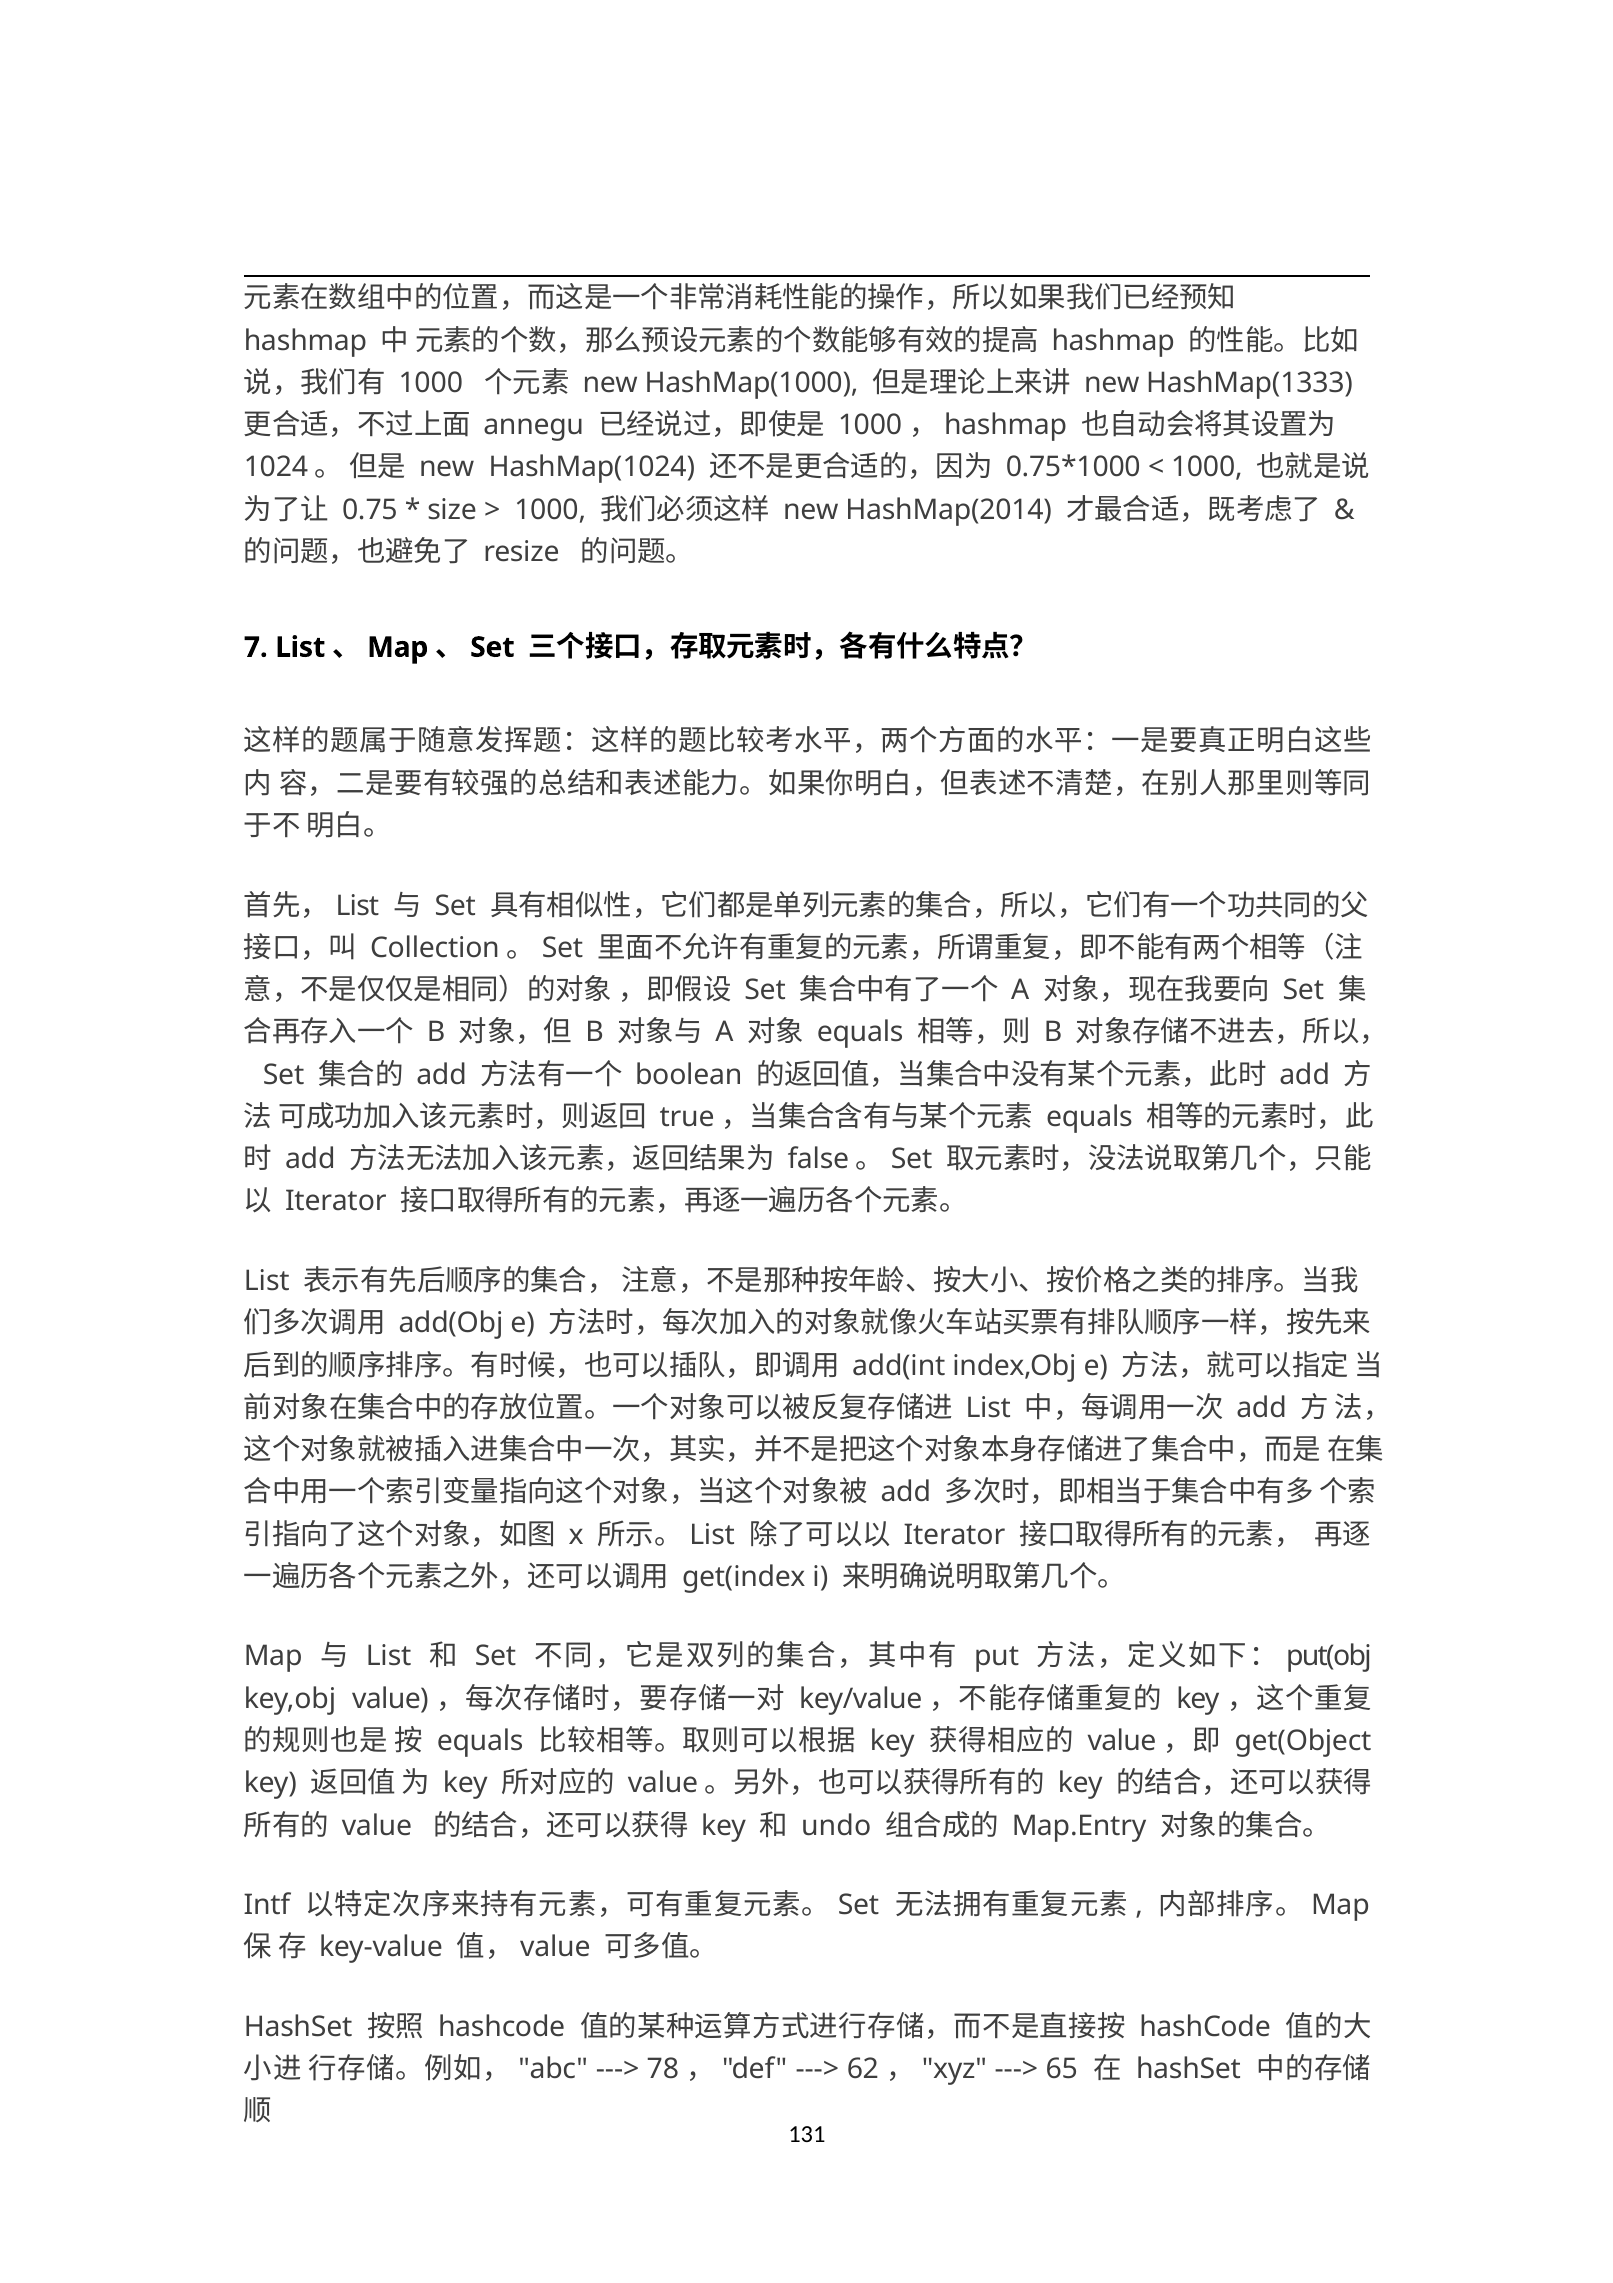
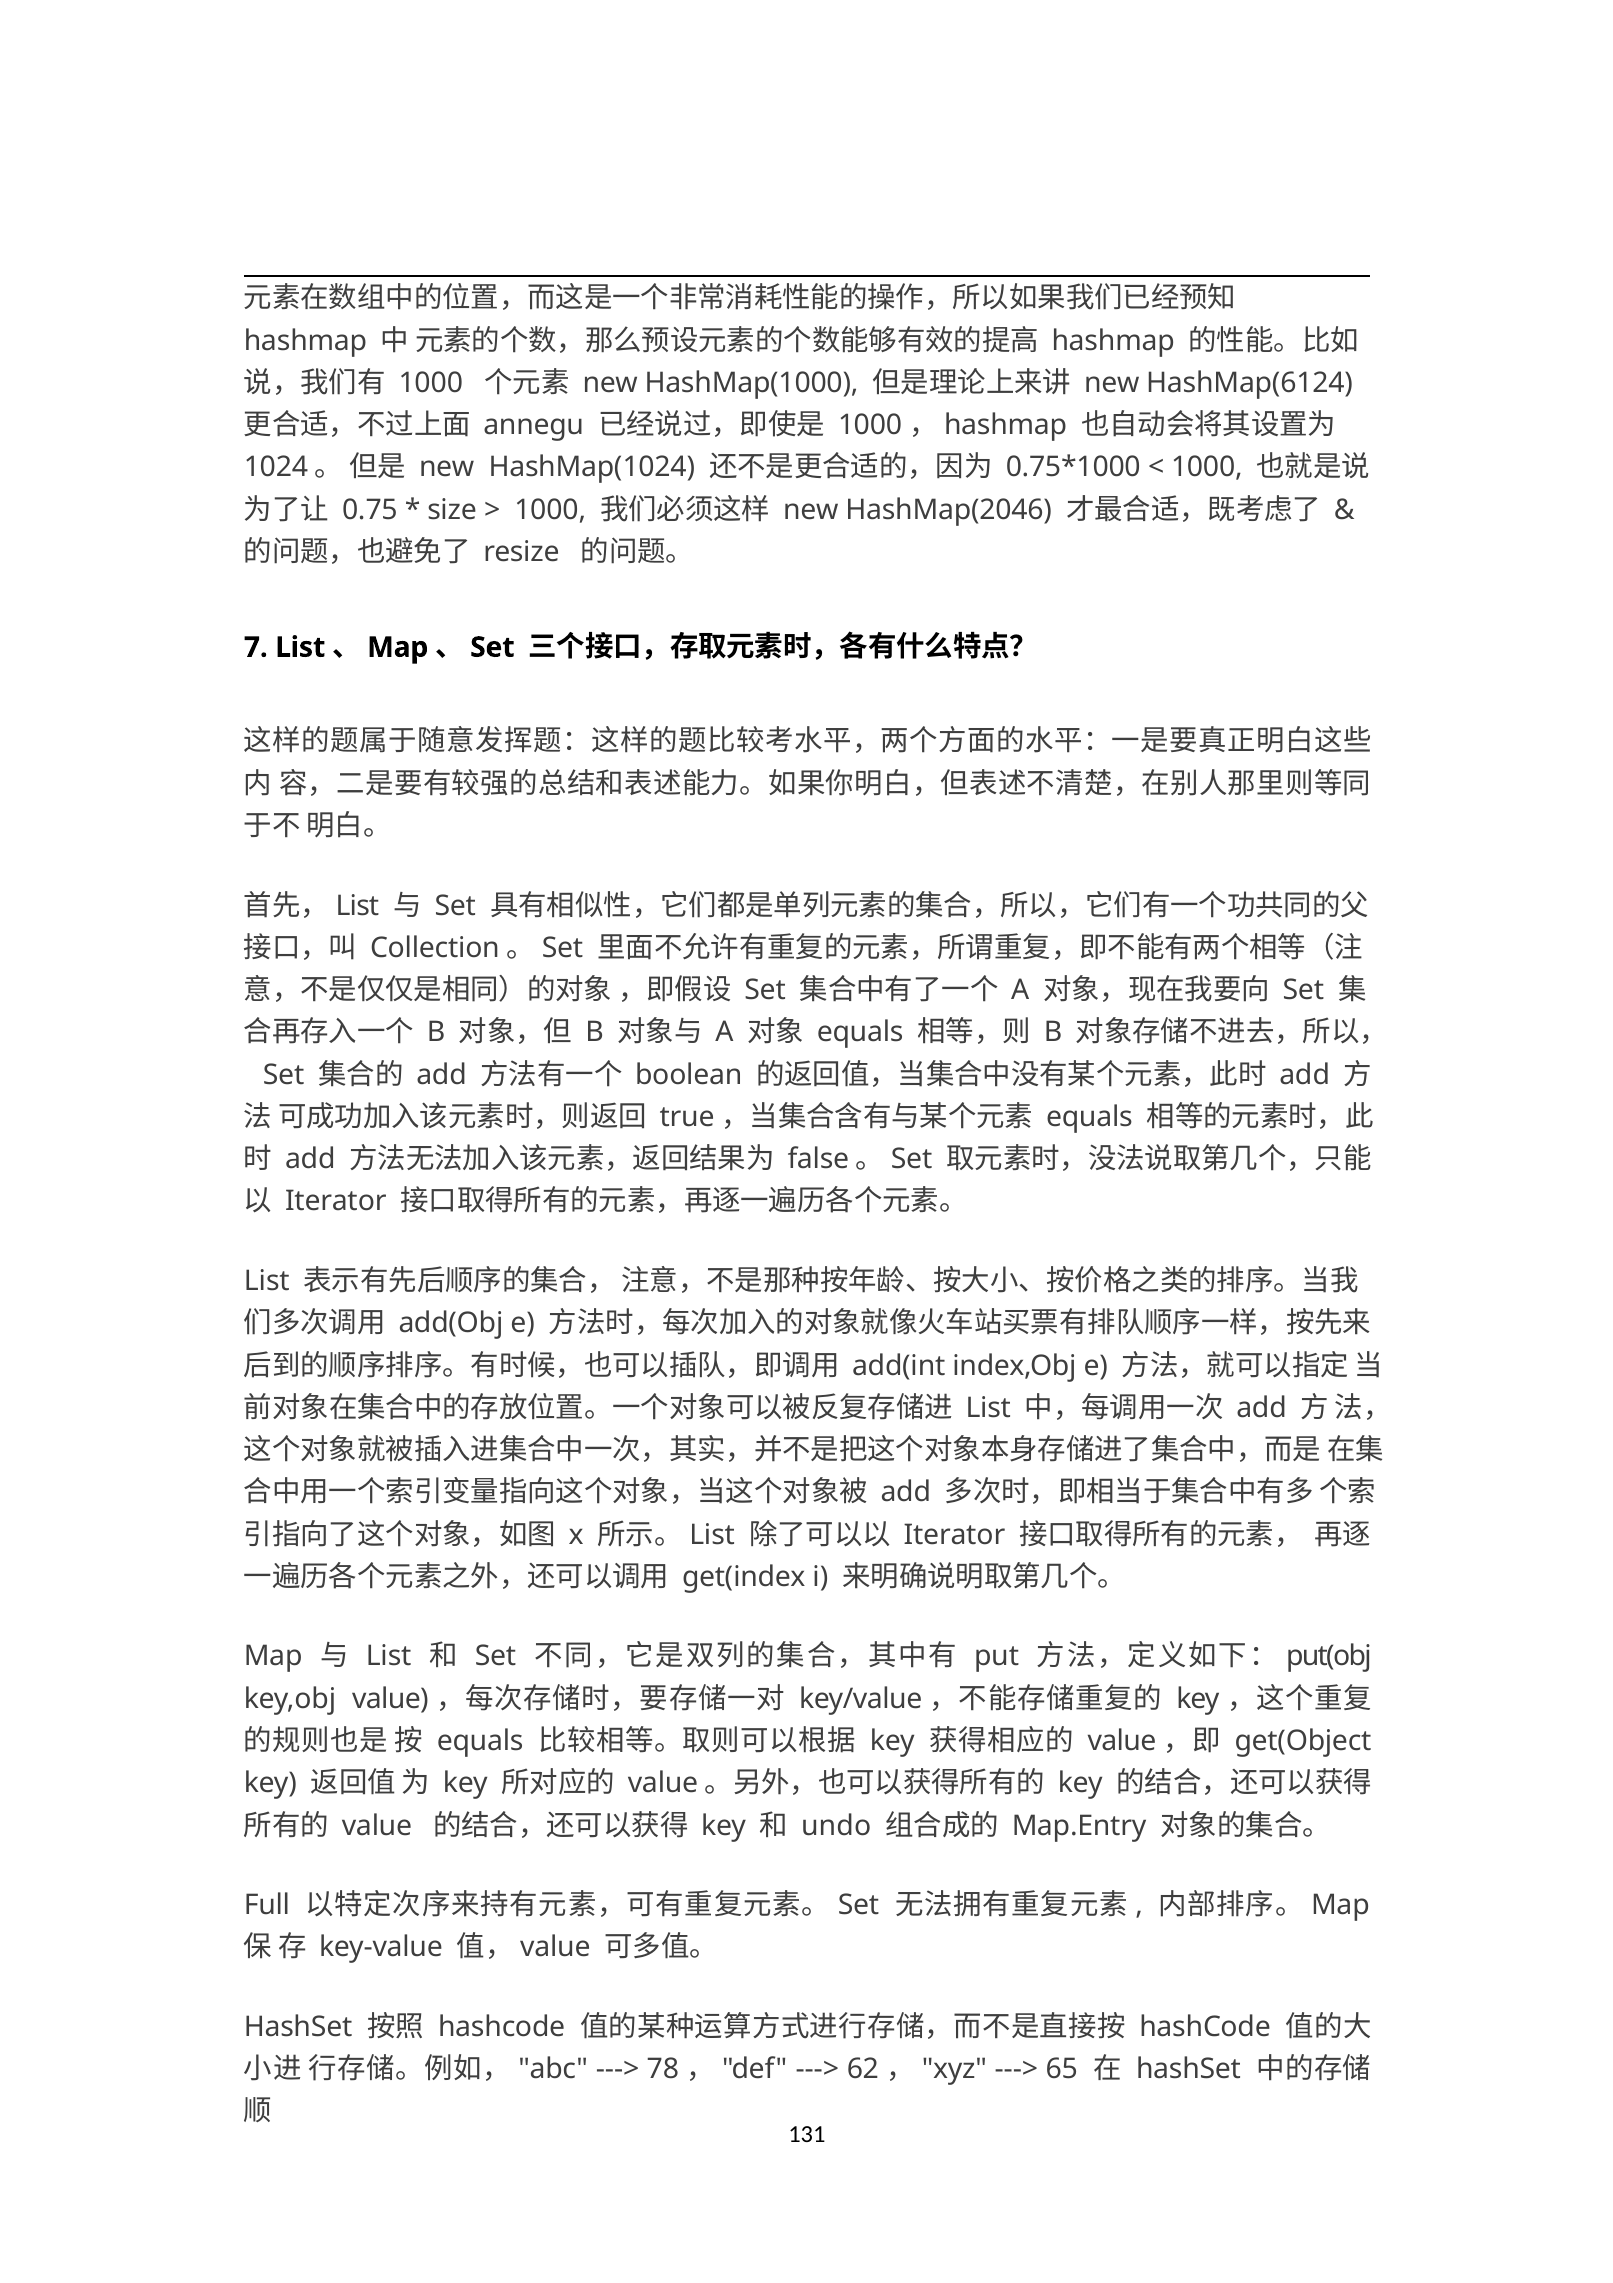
HashMap(1333: HashMap(1333 -> HashMap(6124 (1250, 383)
HashMap(2014: HashMap(2014 -> HashMap(2046 (949, 510)
Intf: Intf -> Full (267, 1905)
